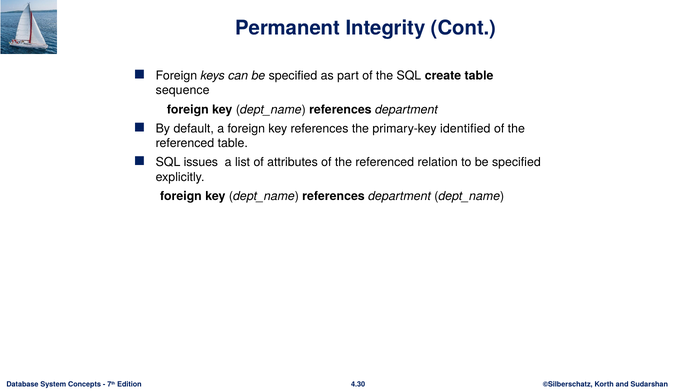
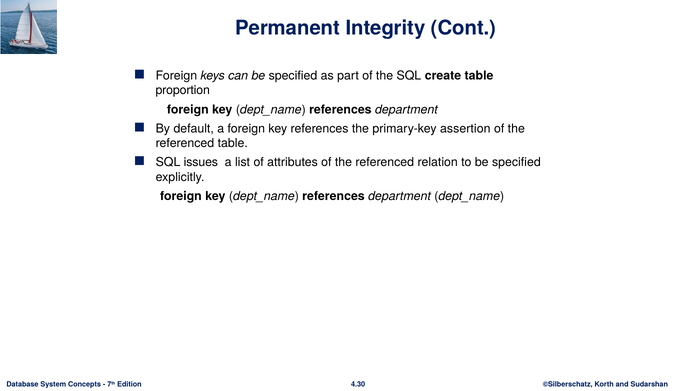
sequence: sequence -> proportion (183, 90)
identified: identified -> assertion (465, 129)
